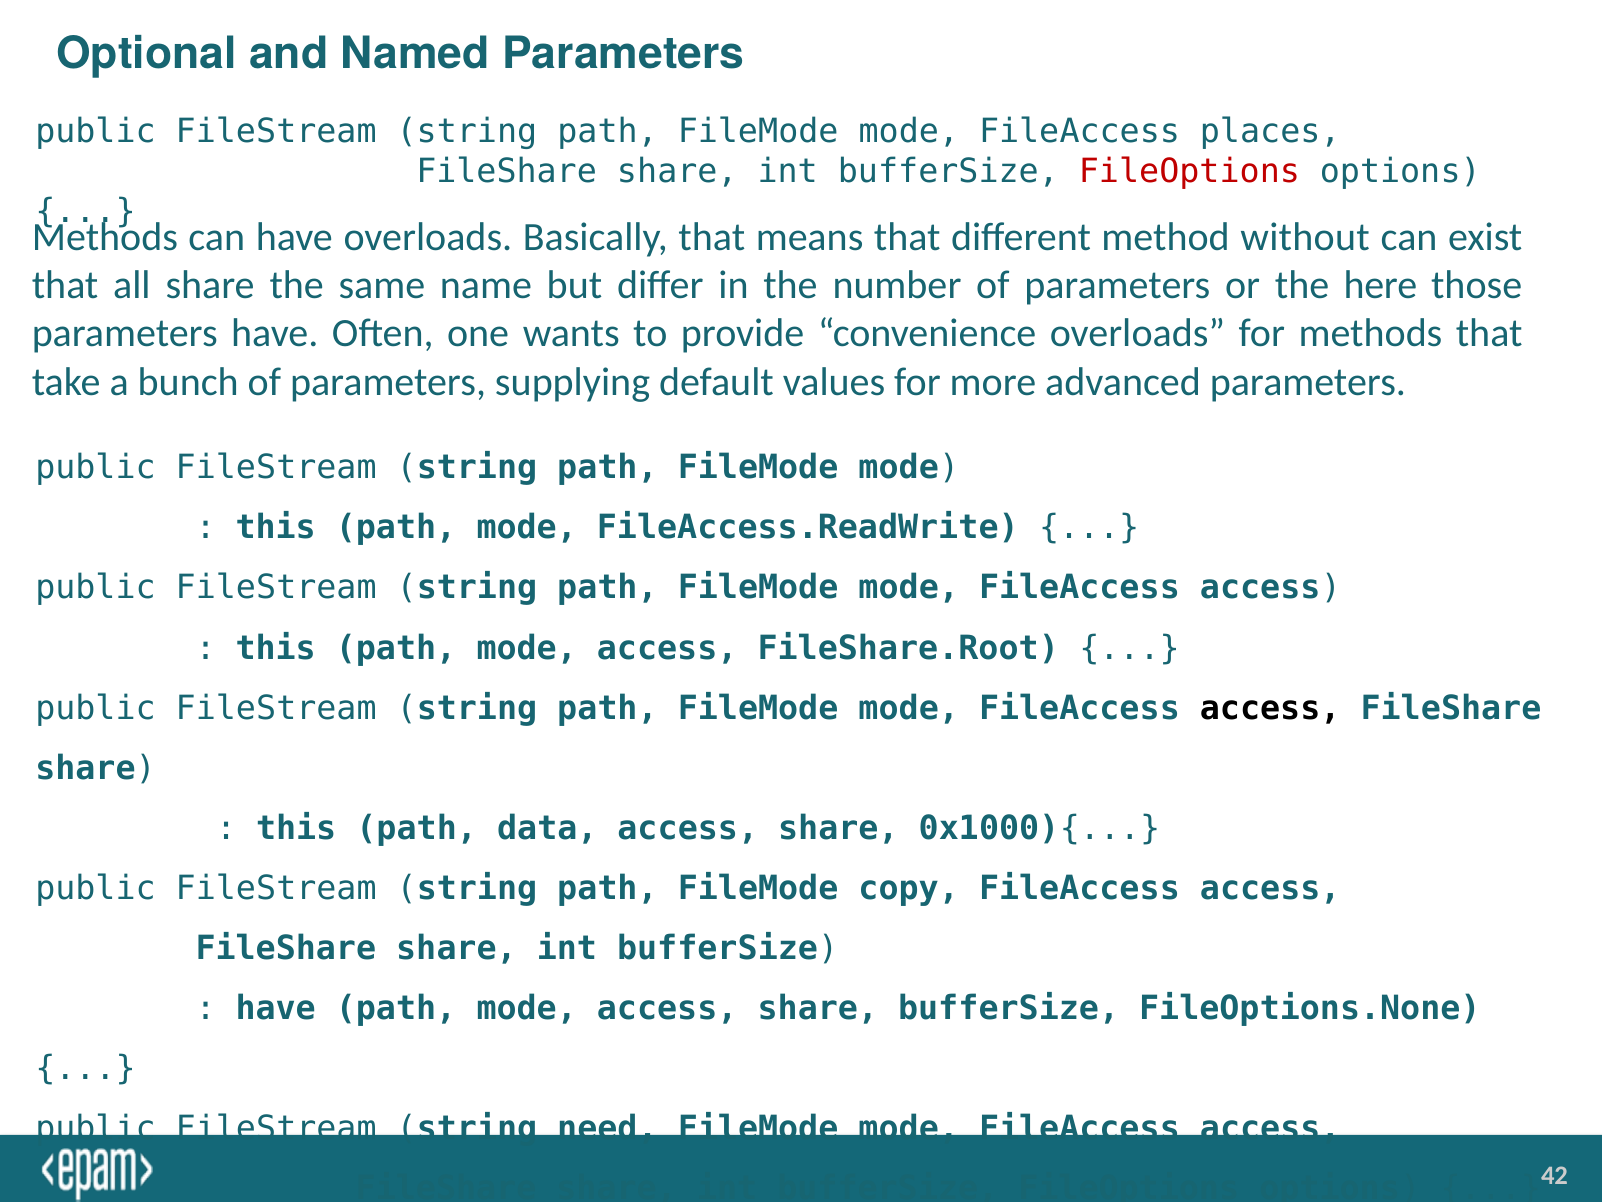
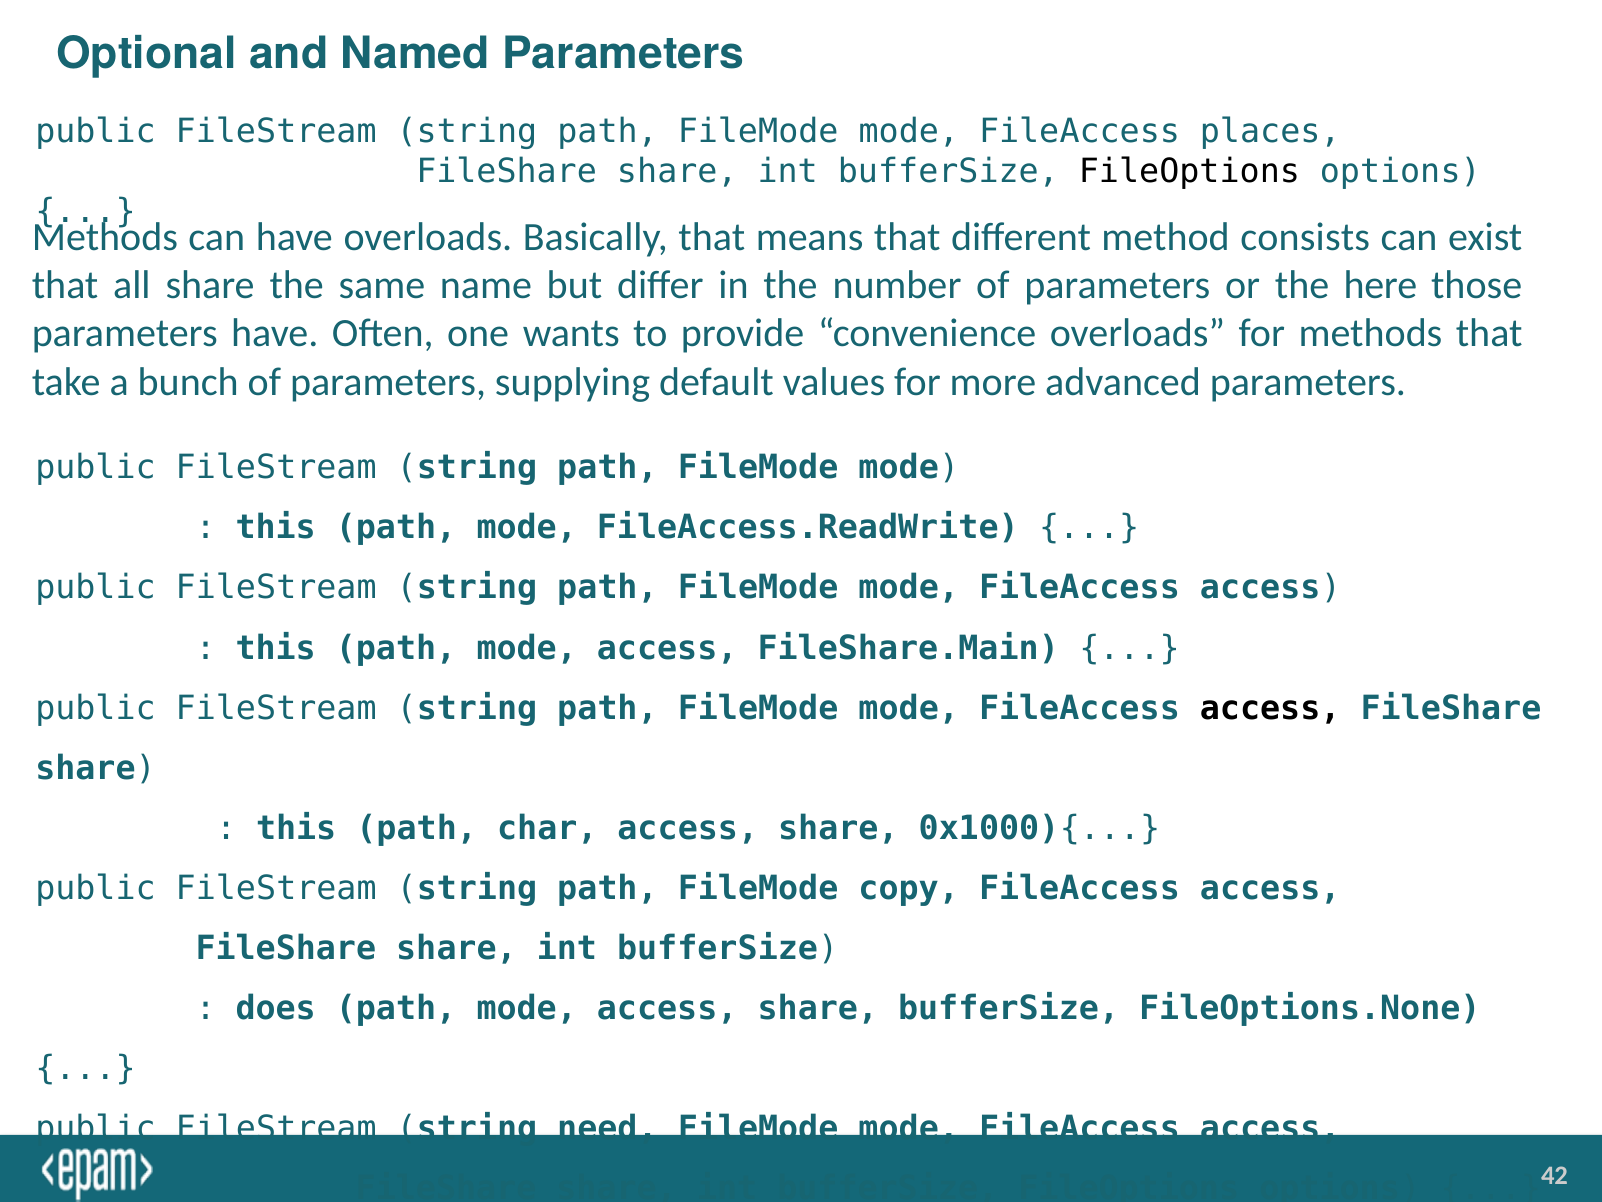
FileOptions colour: red -> black (1189, 172)
without: without -> consists (1305, 237)
FileShare.Root: FileShare.Root -> FileShare.Main (908, 648)
data: data -> char (547, 828)
have: have -> does (276, 1008)
